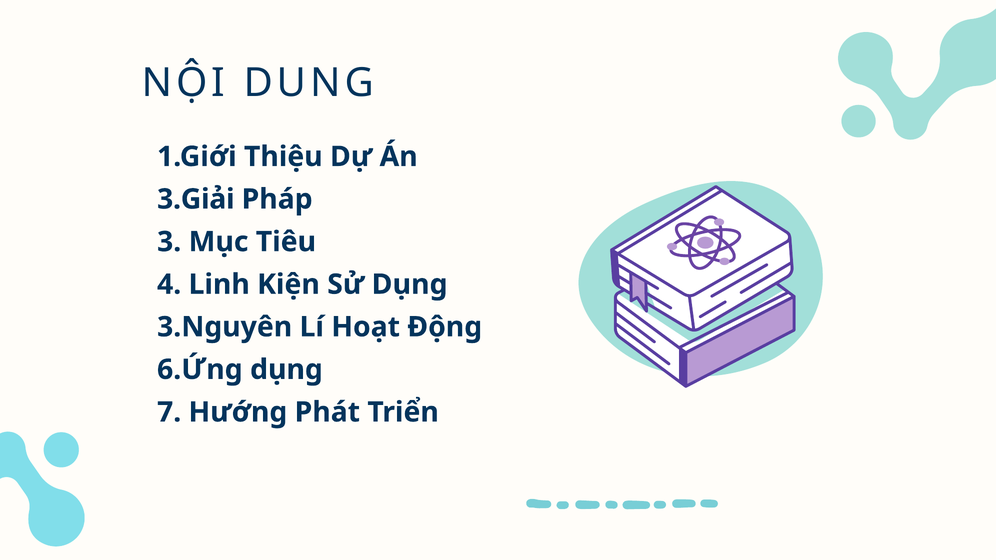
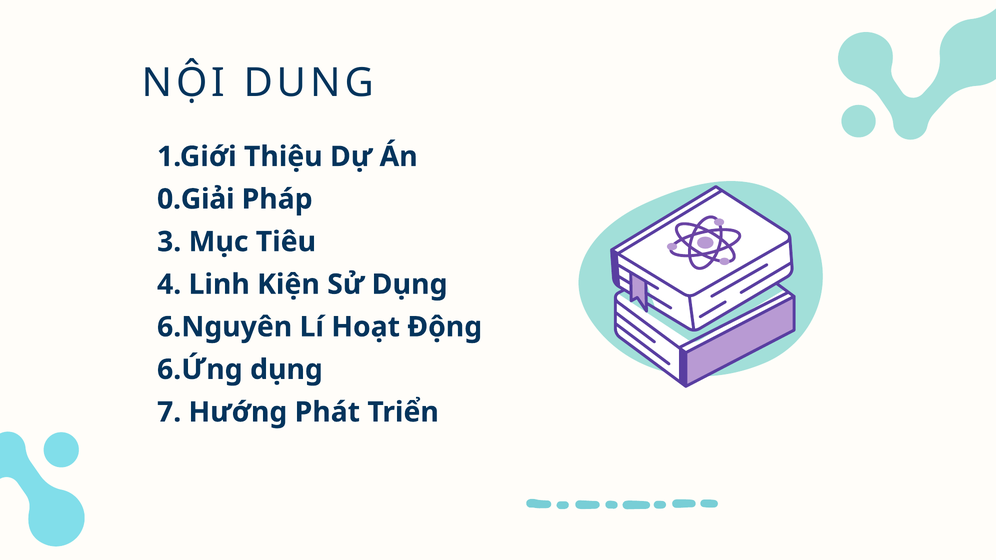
3.Giải: 3.Giải -> 0.Giải (196, 199)
3.Nguyên: 3.Nguyên -> 6.Nguyên (225, 327)
